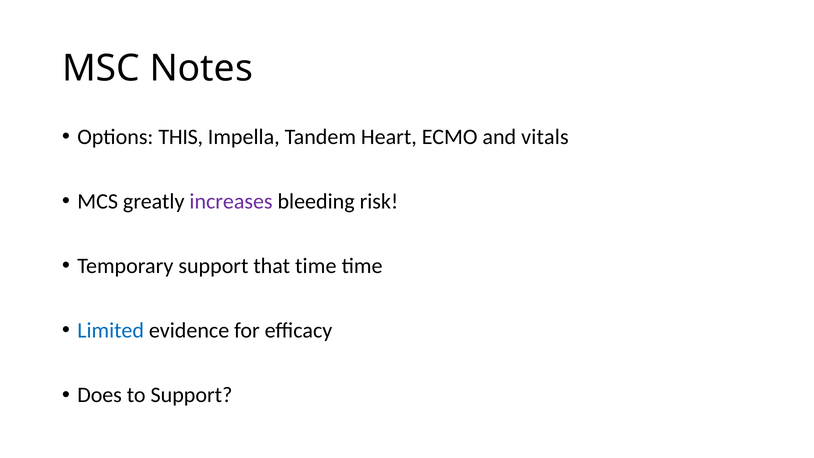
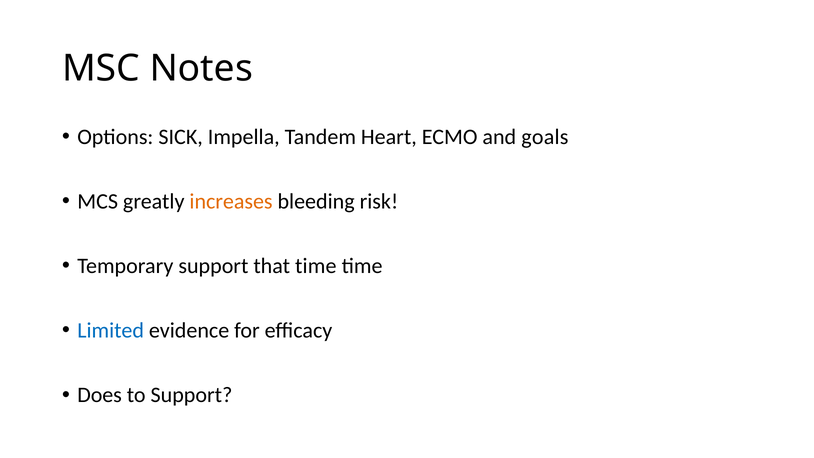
THIS: THIS -> SICK (181, 137)
vitals: vitals -> goals (545, 137)
increases colour: purple -> orange (231, 201)
